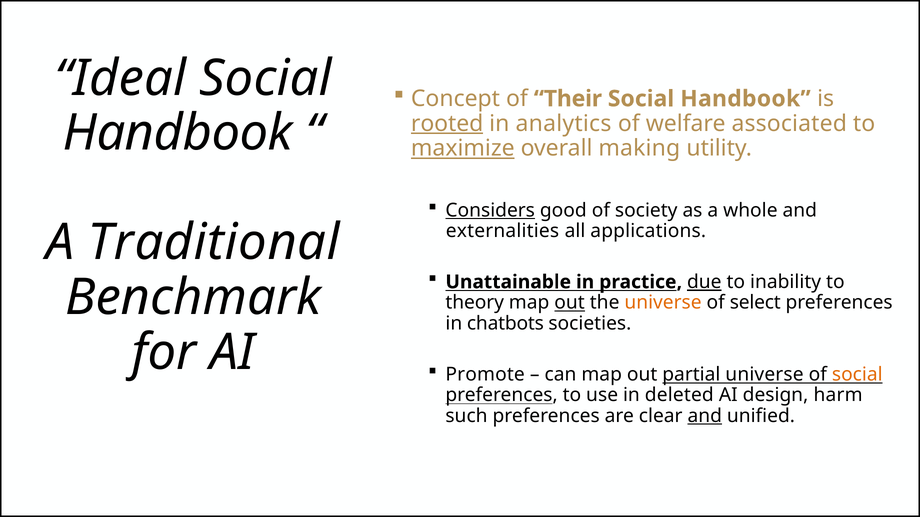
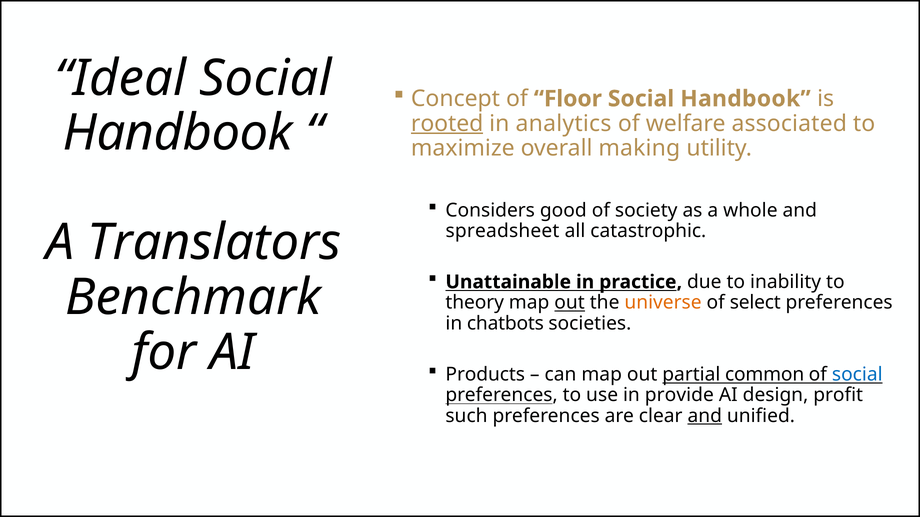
Their: Their -> Floor (568, 99)
maximize underline: present -> none (463, 148)
Considers underline: present -> none (490, 210)
externalities: externalities -> spreadsheet (502, 231)
applications: applications -> catastrophic (648, 231)
Traditional: Traditional -> Translators (214, 243)
due underline: present -> none (704, 282)
Promote: Promote -> Products (485, 375)
partial universe: universe -> common (765, 375)
social colour: orange -> blue (857, 375)
deleted: deleted -> provide (679, 395)
harm: harm -> profit (838, 395)
